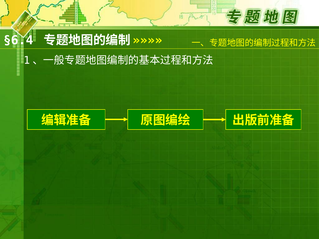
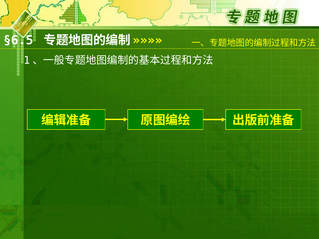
§6.4: §6.4 -> §6.5 (18, 40)
